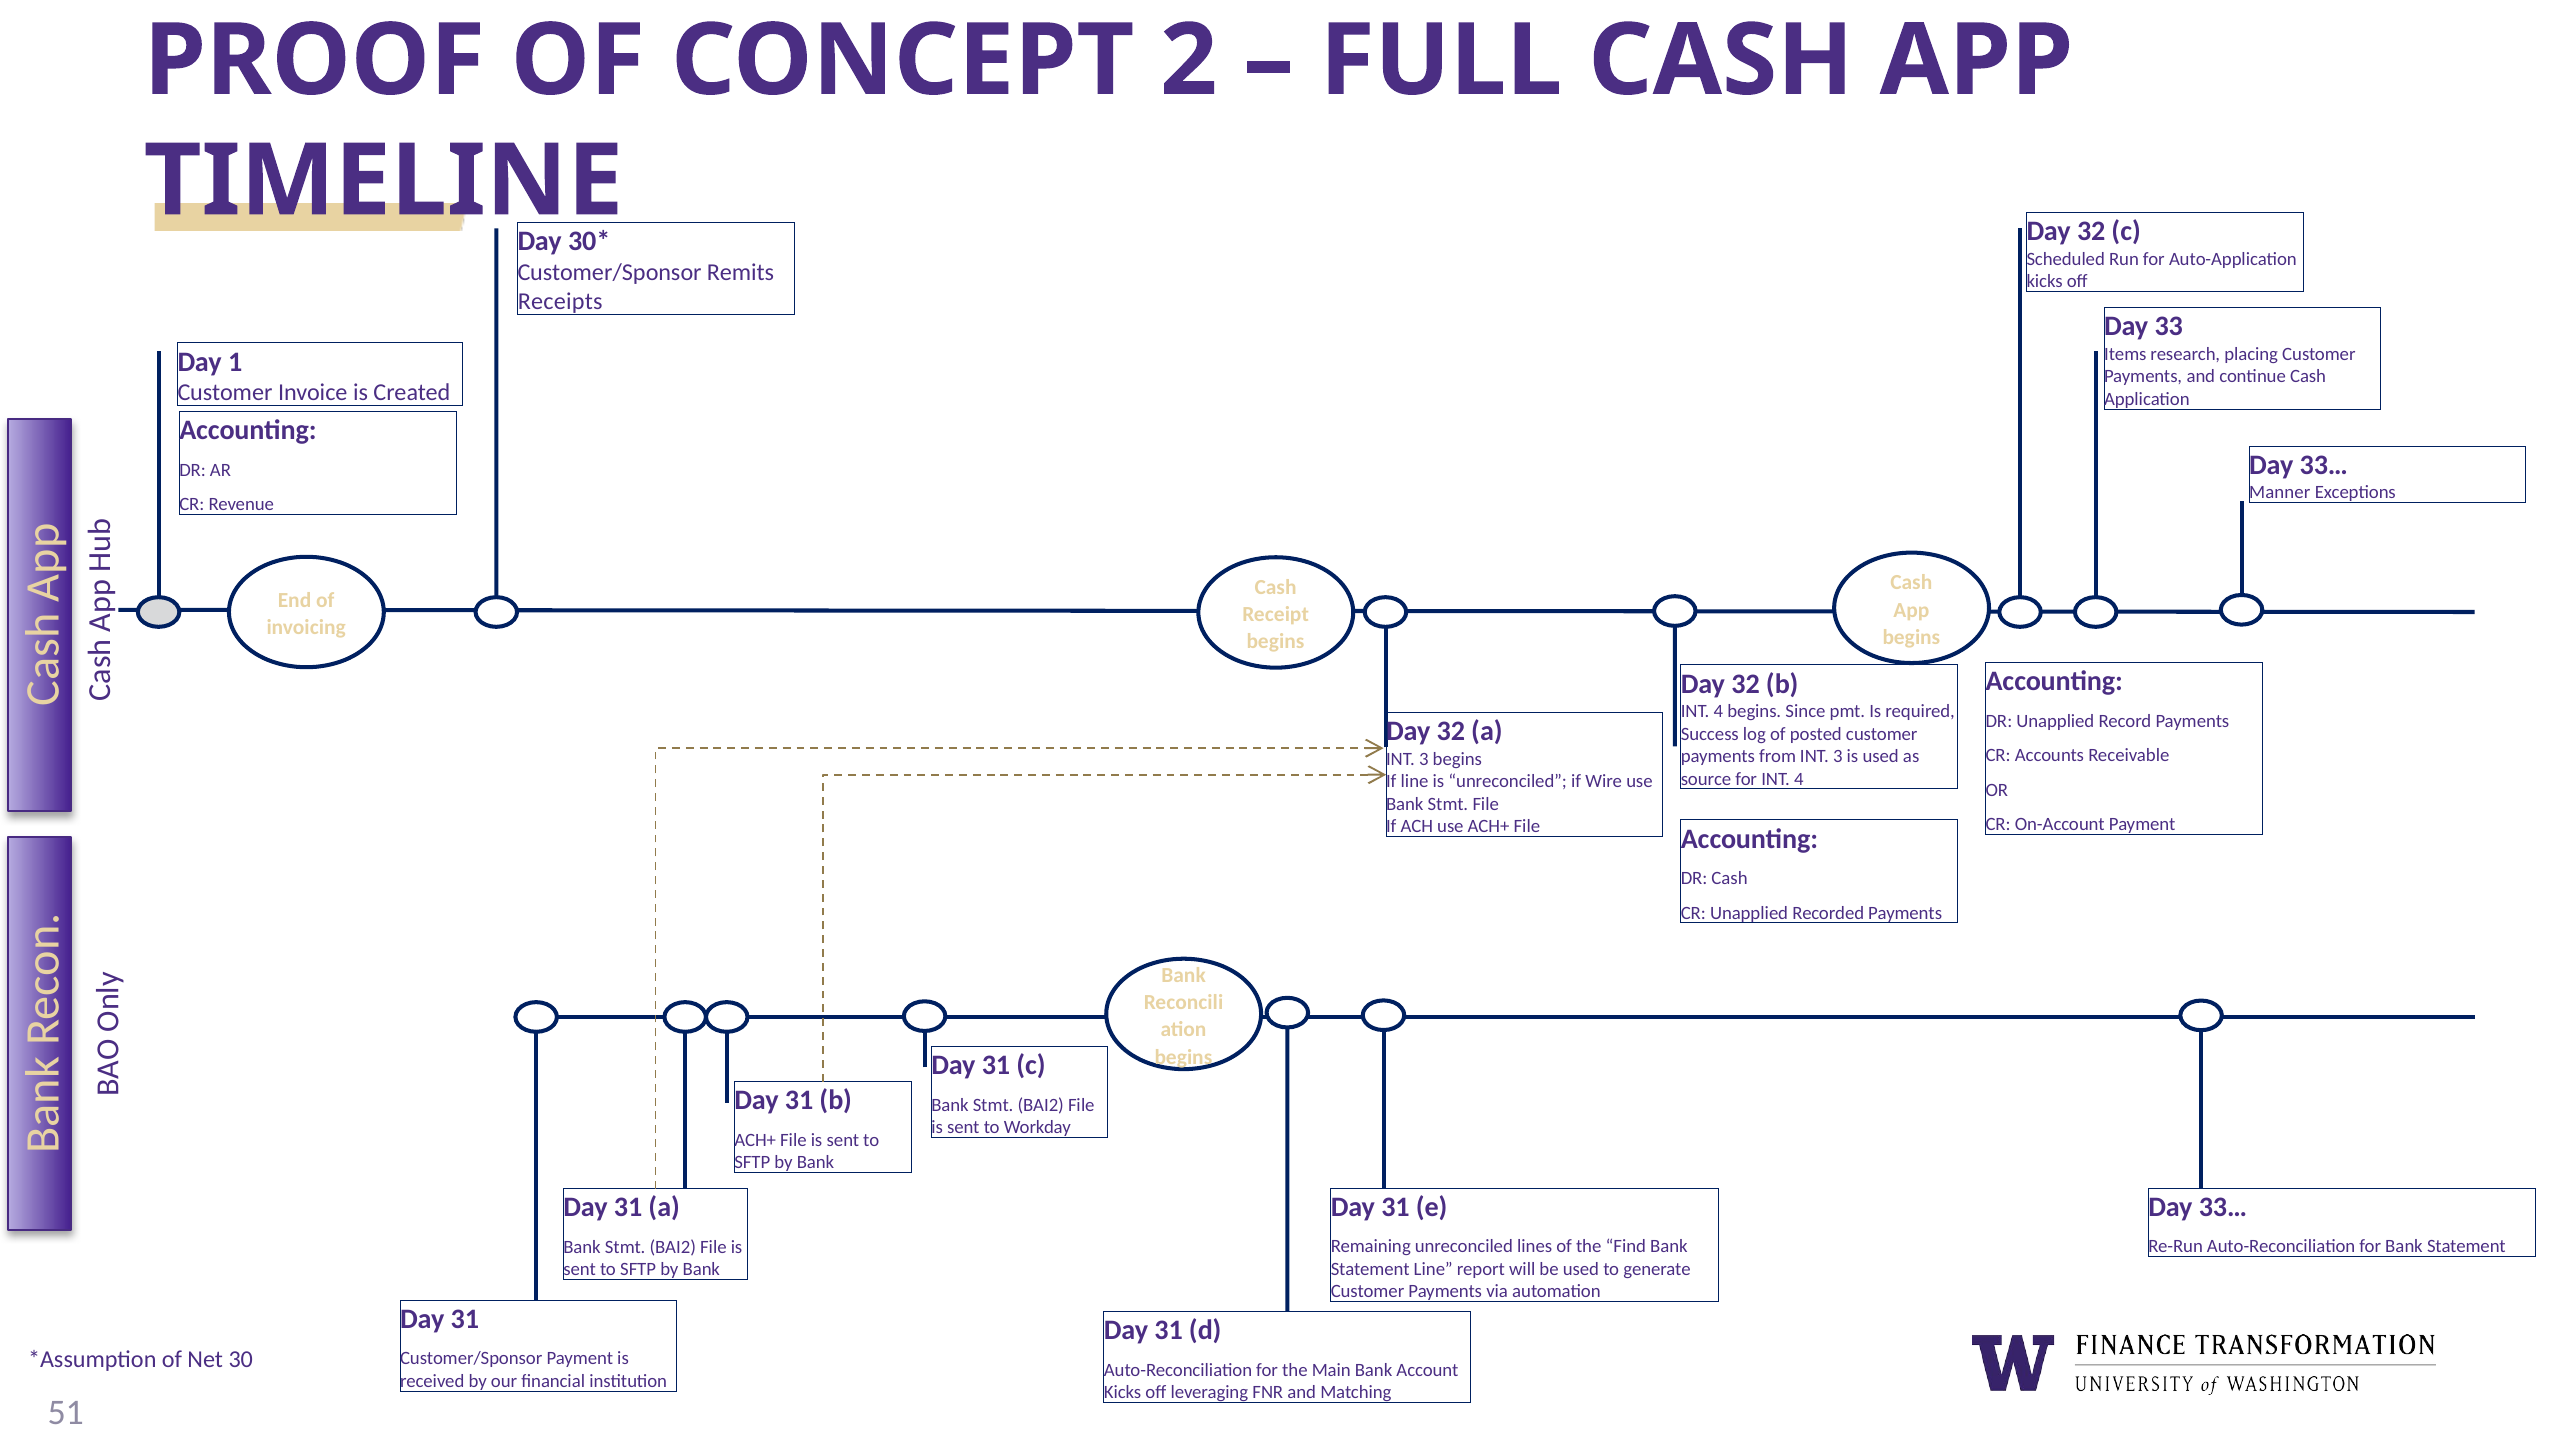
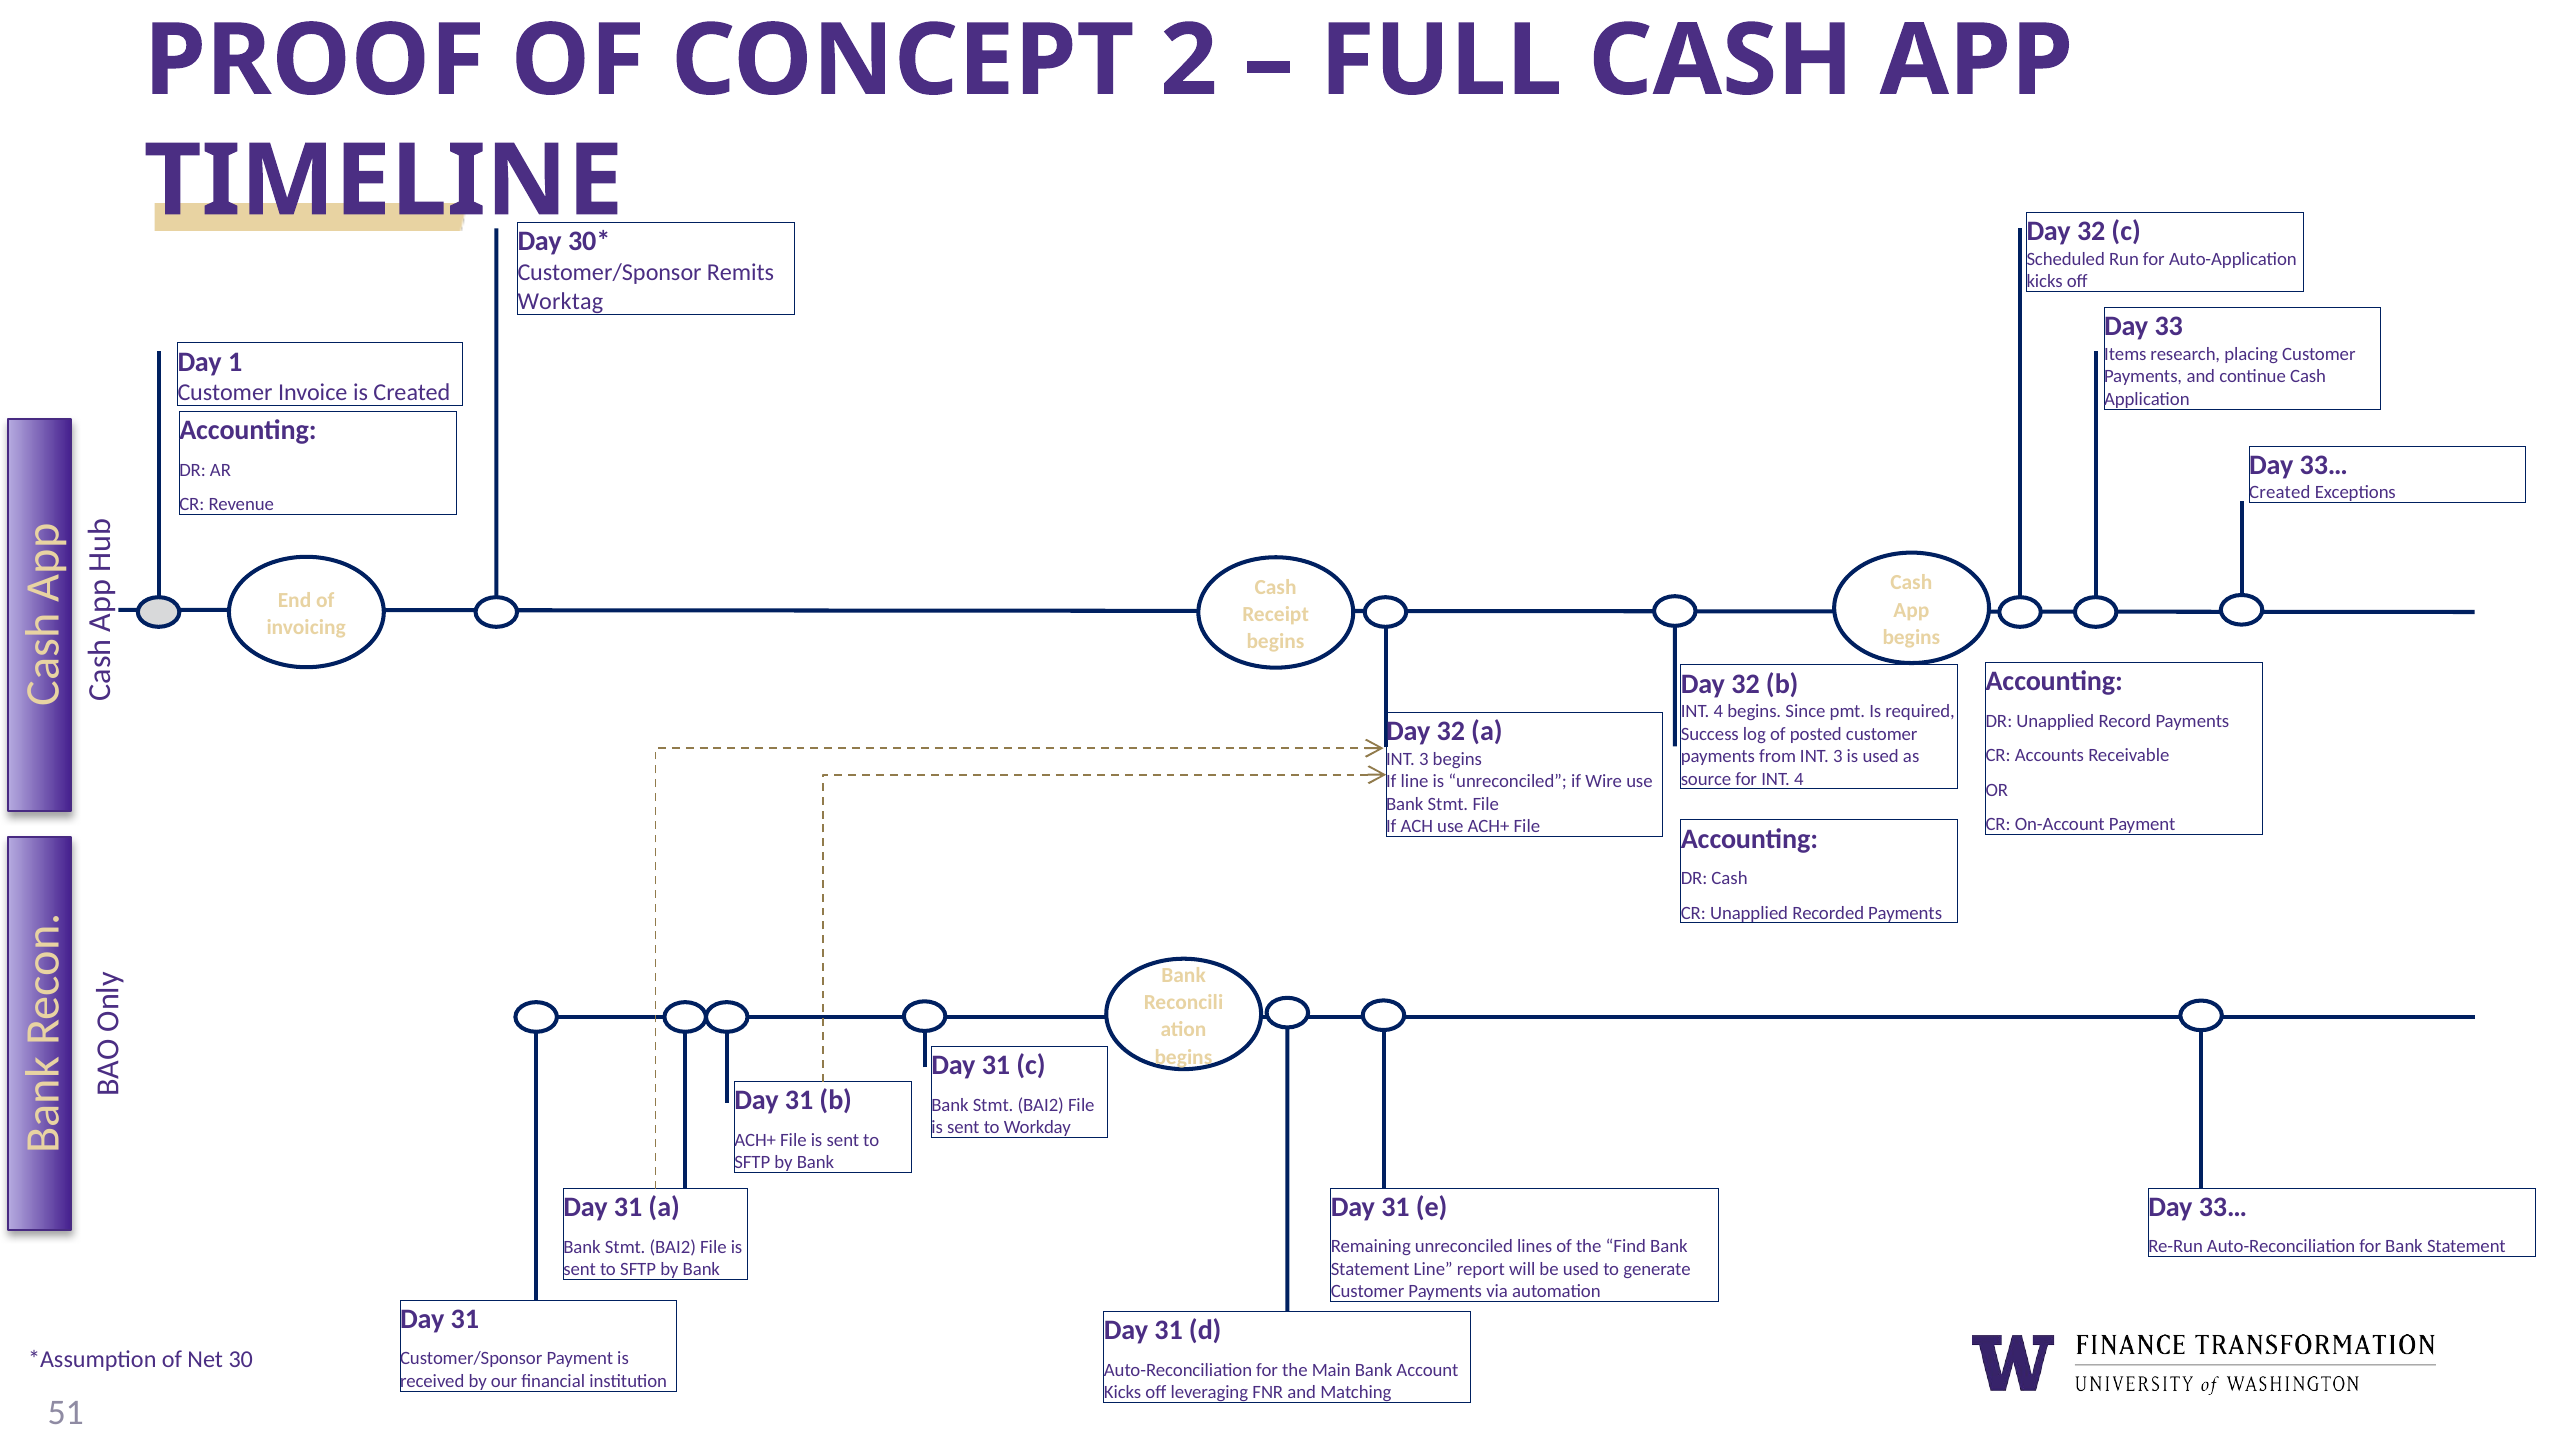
Receipts: Receipts -> Worktag (560, 301)
Manner: Manner -> Created (2280, 492)
